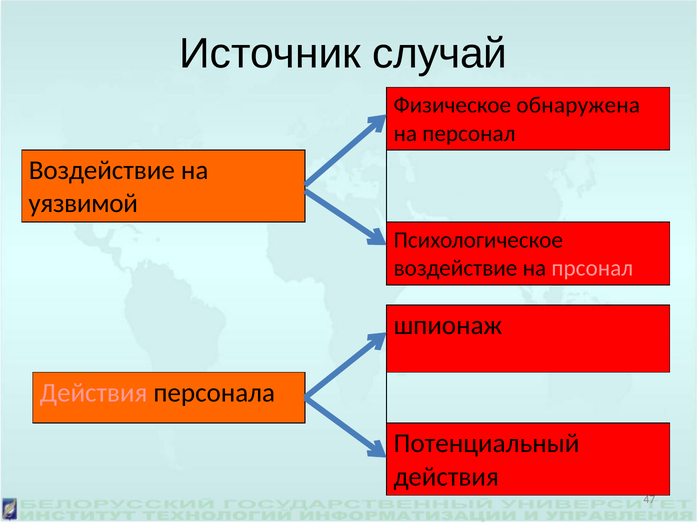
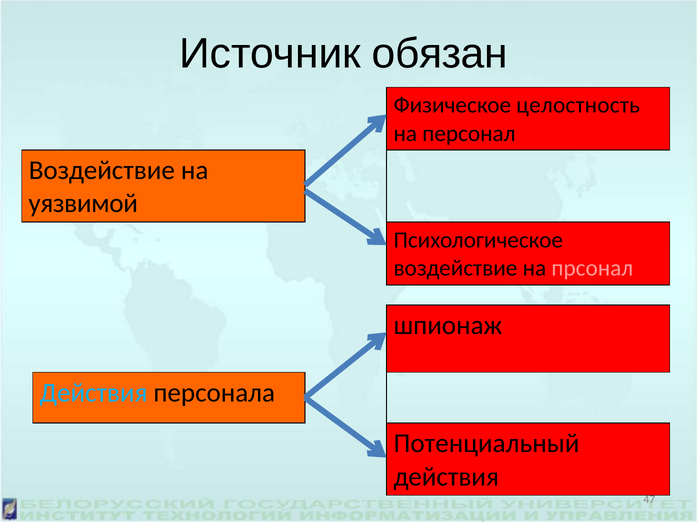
случай: случай -> обязан (440, 54)
обнаружена: обнаружена -> целостность (578, 105)
Действия colour: pink -> light blue (94, 392)
